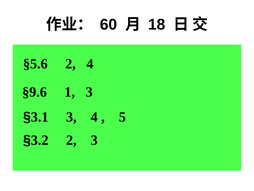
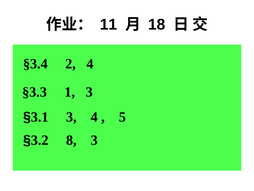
60: 60 -> 11 (109, 25)
§5.6: §5.6 -> §3.4 (35, 64)
§9.6: §9.6 -> §3.3 (35, 92)
§3.2 2: 2 -> 8 (71, 140)
